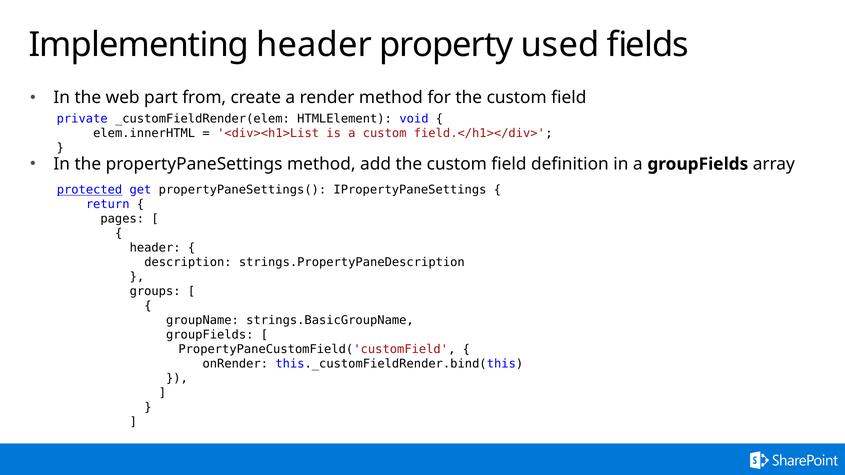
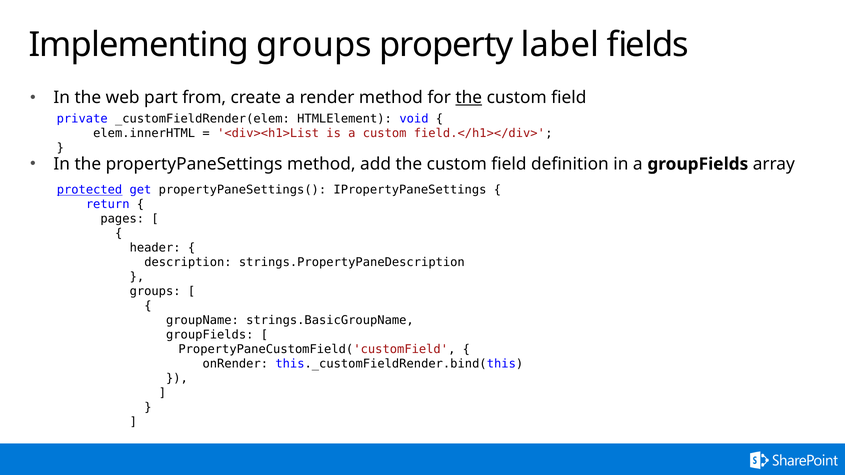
Implementing header: header -> groups (314, 45)
used: used -> label (560, 45)
the underline: none -> present (469, 98)
